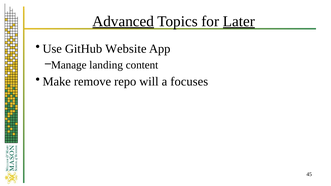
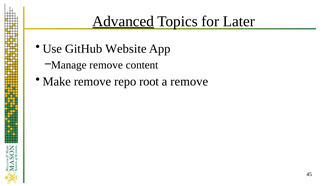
Later underline: present -> none (239, 21)
Manage landing: landing -> remove (106, 65)
will: will -> root (149, 82)
a focuses: focuses -> remove (189, 82)
